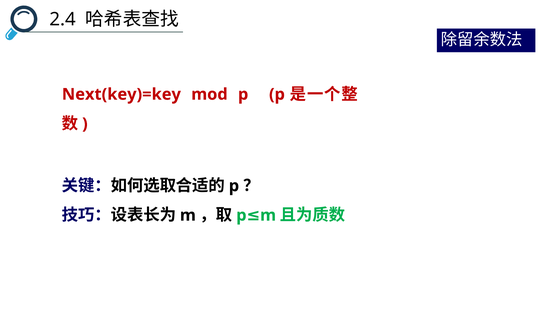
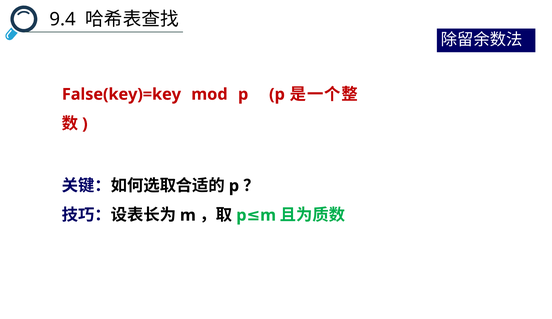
2.4: 2.4 -> 9.4 (63, 19)
Next(key)=key: Next(key)=key -> False(key)=key (121, 94)
